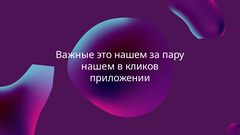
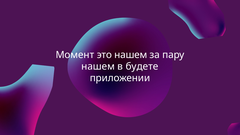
Важные: Важные -> Момент (75, 55)
кликов: кликов -> будете (142, 66)
